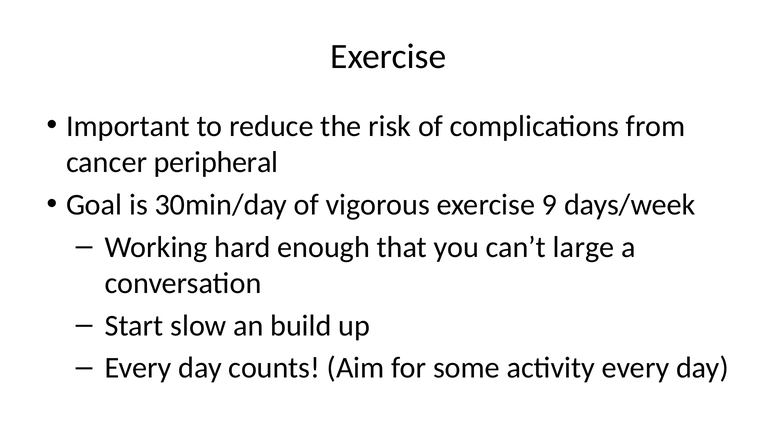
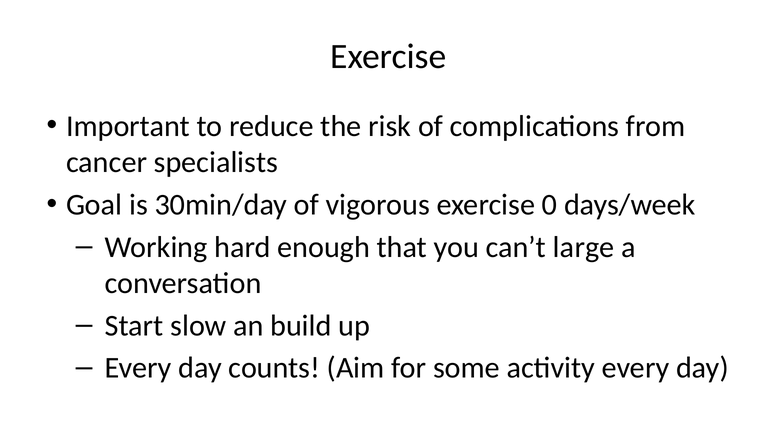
peripheral: peripheral -> specialists (216, 162)
9: 9 -> 0 (550, 205)
